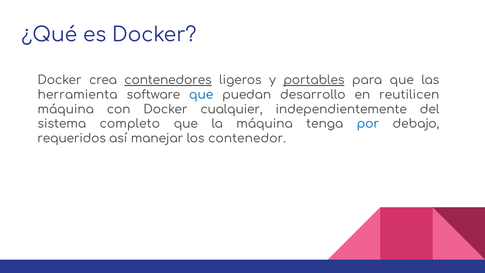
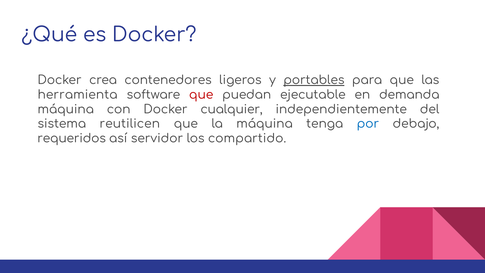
contenedores underline: present -> none (168, 80)
que colour: blue -> red (201, 95)
desarrollo: desarrollo -> ejecutable (313, 95)
reutilicen: reutilicen -> demanda (409, 95)
completo: completo -> reutilicen (130, 124)
manejar: manejar -> servidor (157, 138)
contenedor: contenedor -> compartido (247, 138)
